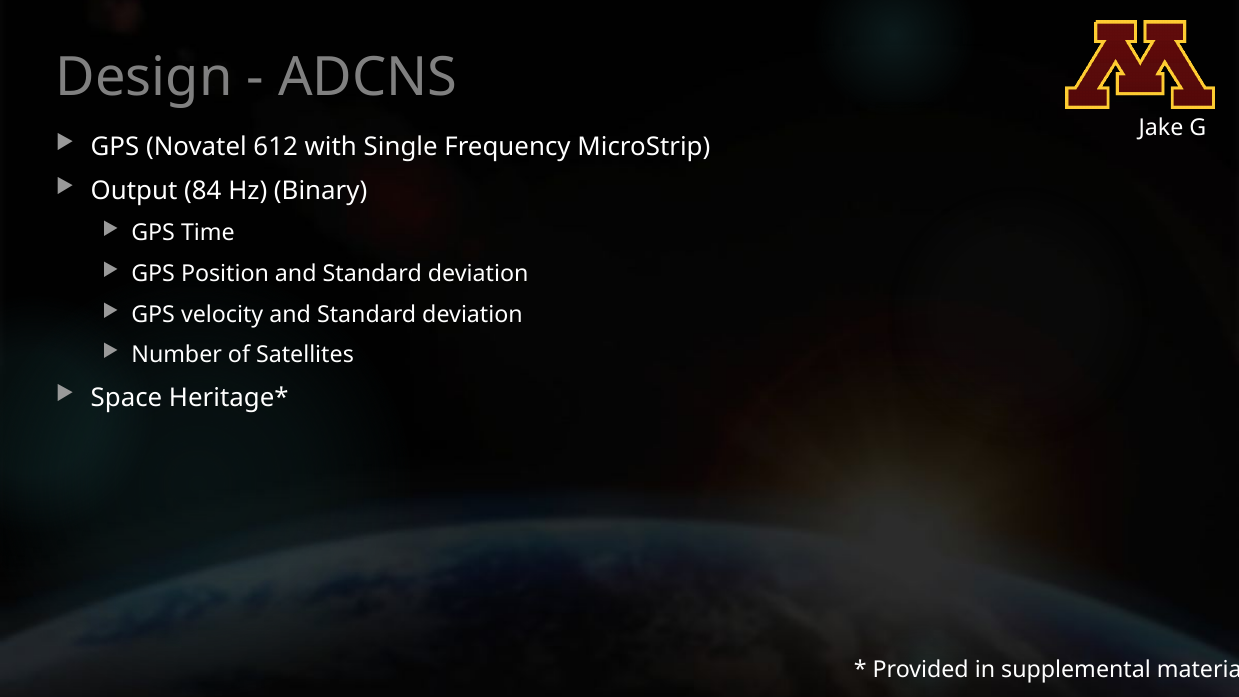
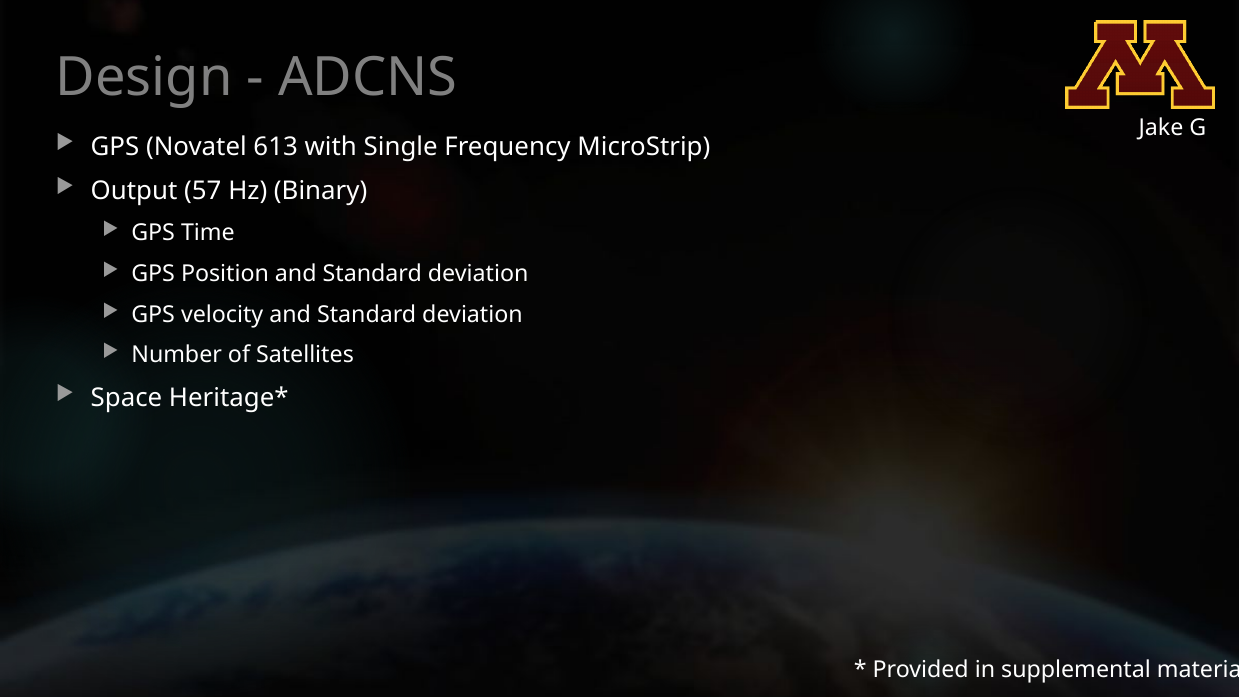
612: 612 -> 613 (276, 147)
84: 84 -> 57 (203, 191)
